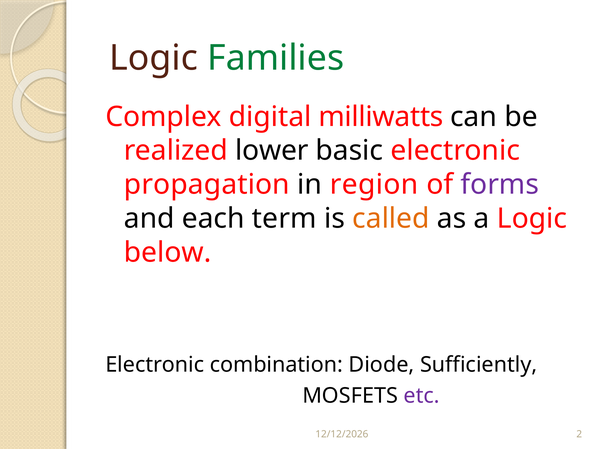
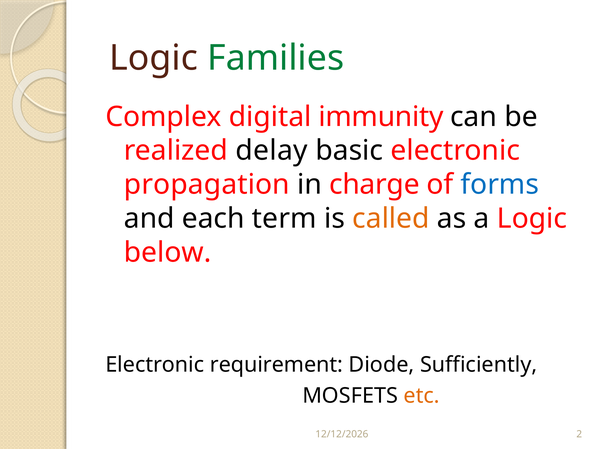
milliwatts: milliwatts -> immunity (381, 117)
lower: lower -> delay (272, 151)
region: region -> charge (374, 185)
forms colour: purple -> blue (500, 185)
combination: combination -> requirement (276, 365)
etc colour: purple -> orange (422, 396)
